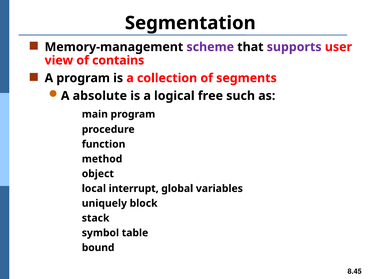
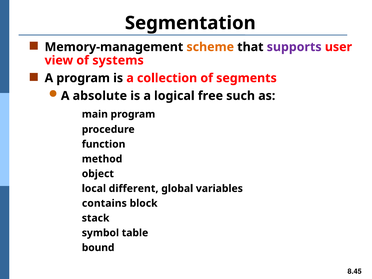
scheme colour: purple -> orange (210, 47)
contains: contains -> systems (118, 60)
interrupt: interrupt -> different (134, 189)
uniquely: uniquely -> contains (104, 203)
